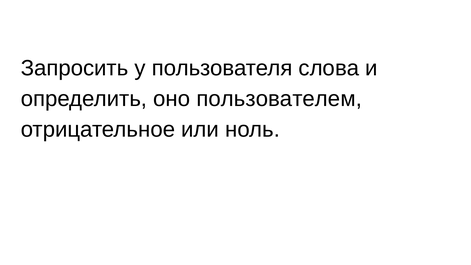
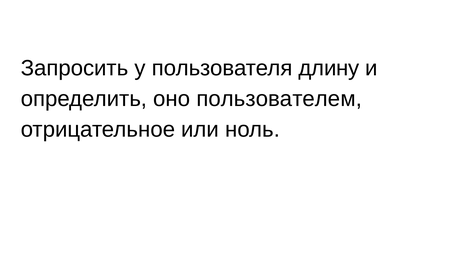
слова: слова -> длину (329, 68)
